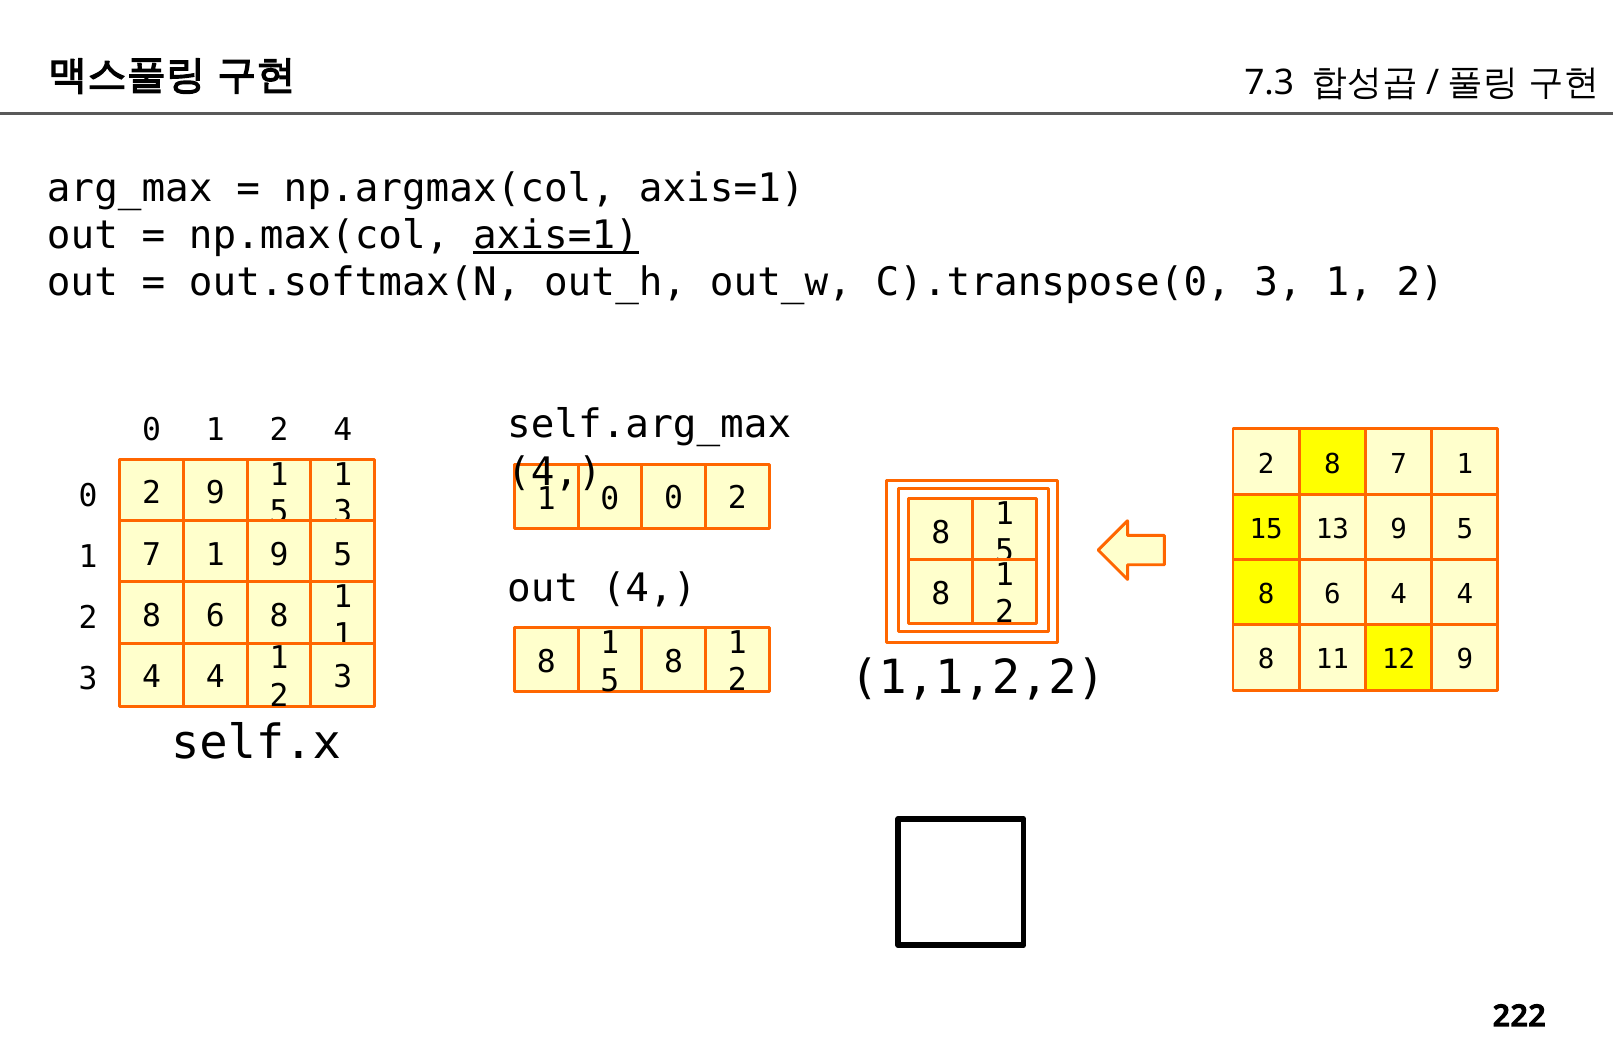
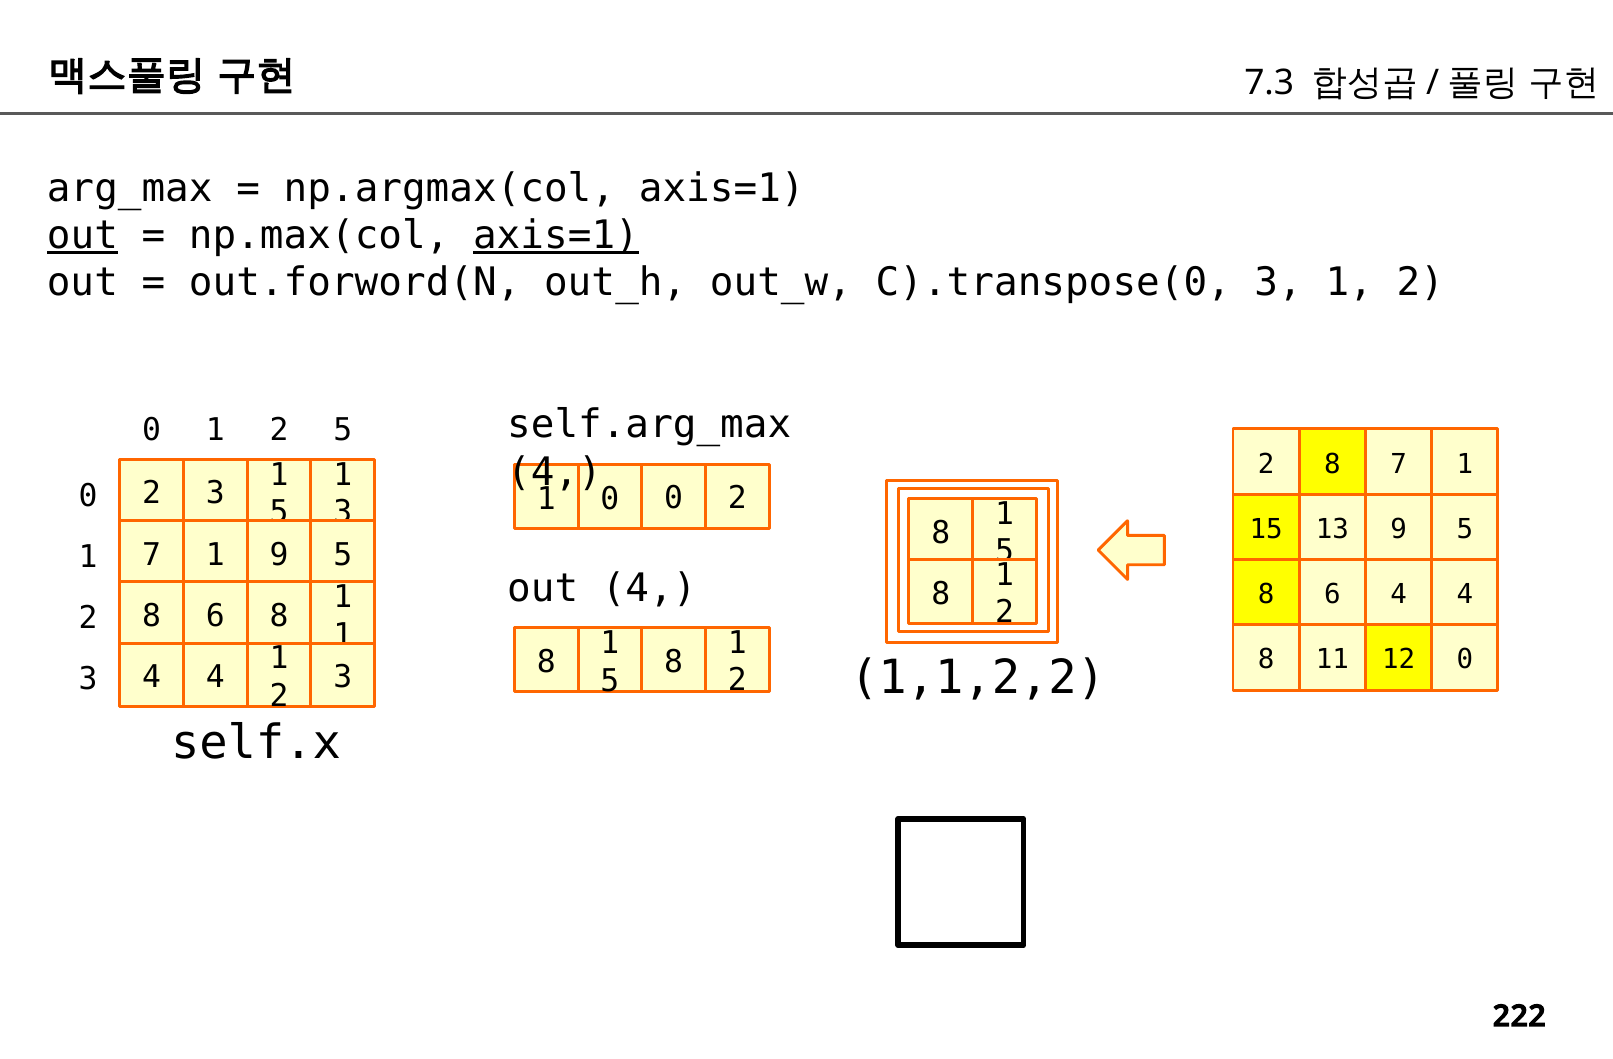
out underline: none -> present (82, 236)
out.softmax(N: out.softmax(N -> out.forword(N (355, 283)
2 4: 4 -> 5 (343, 430)
9: 9 -> 3 (215, 494)
12 9: 9 -> 0 (1465, 660)
